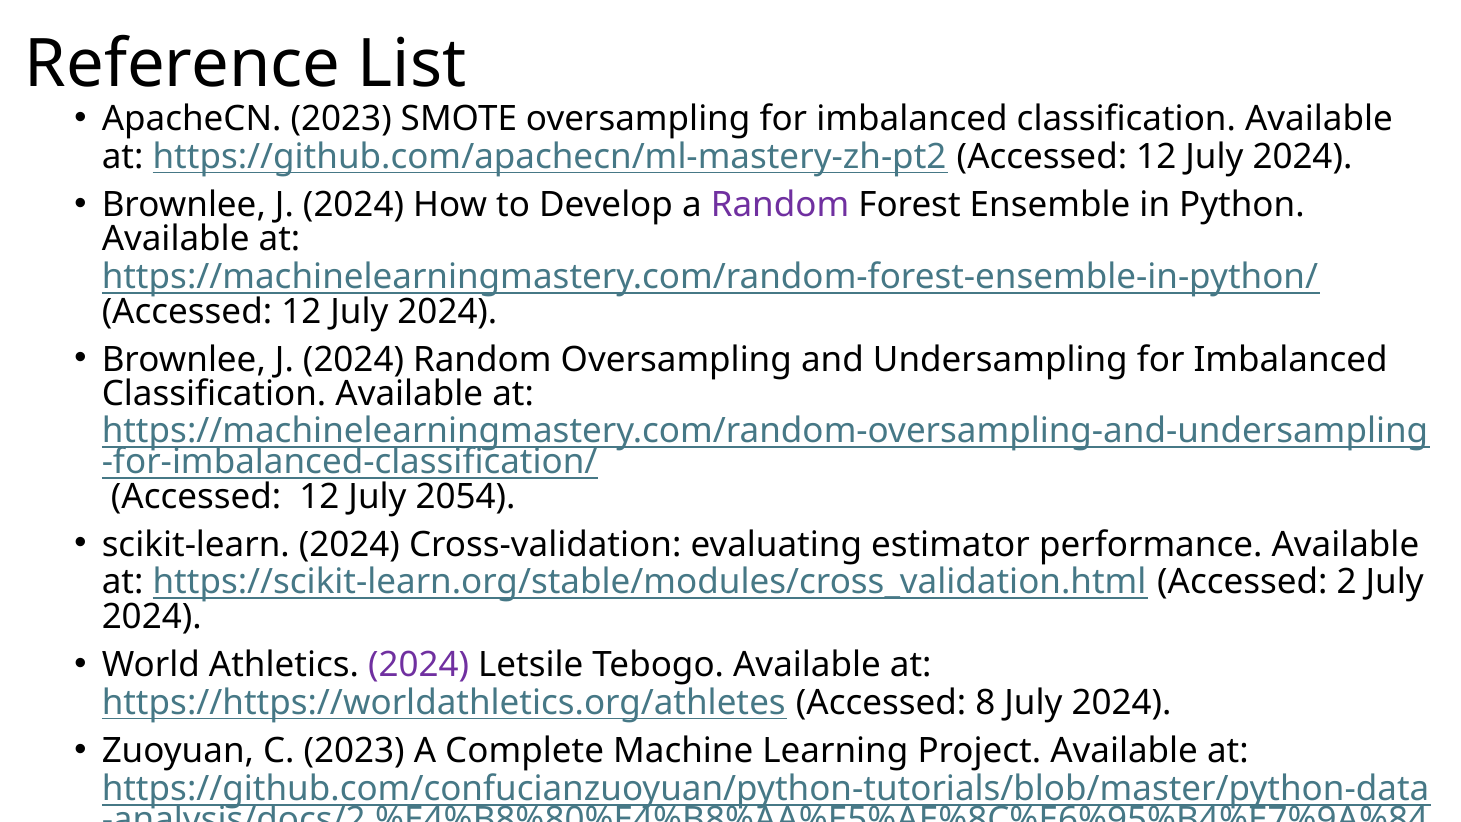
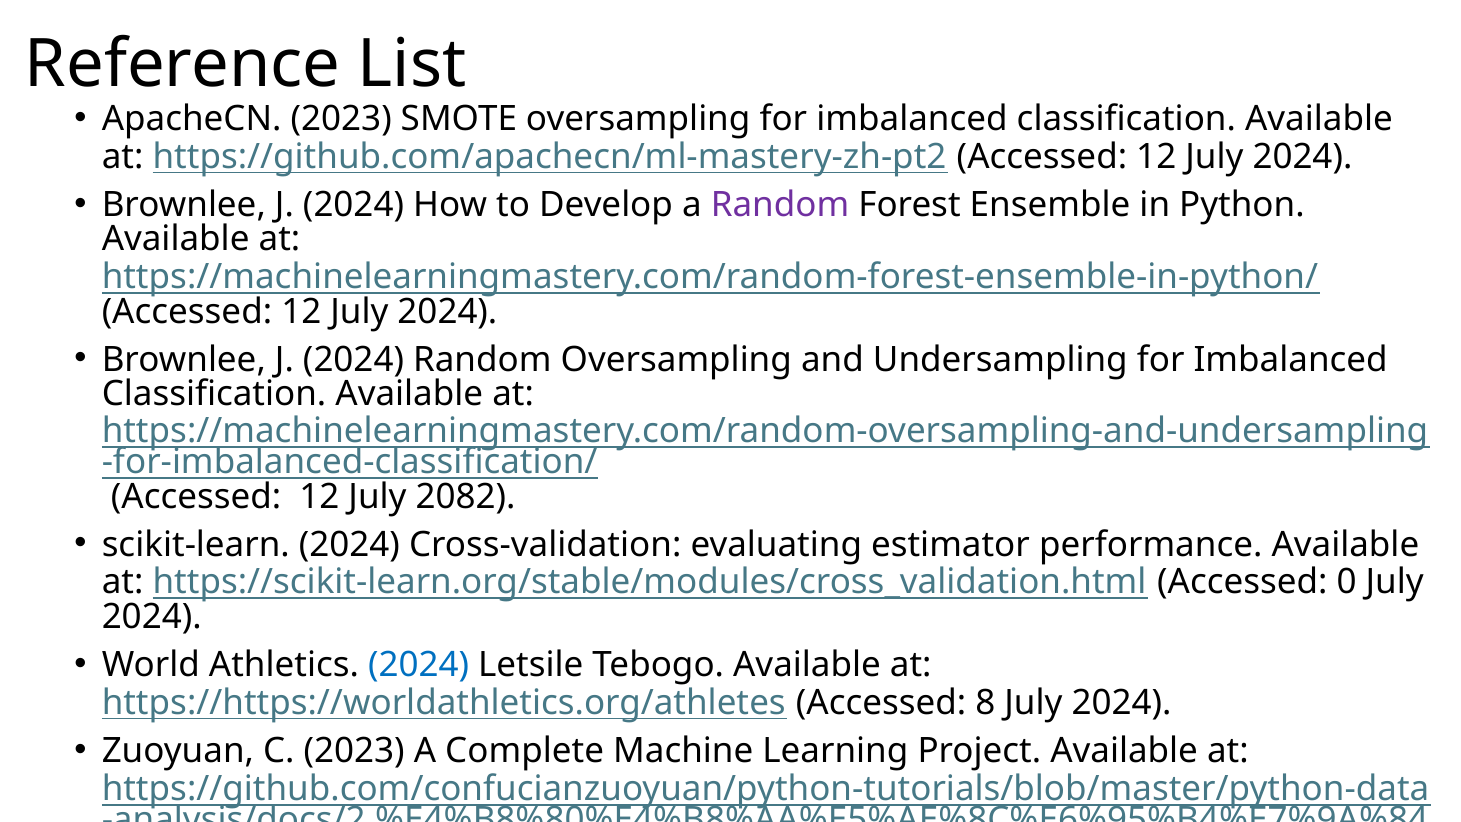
2054: 2054 -> 2082 (466, 497)
2: 2 -> 0 (1347, 582)
2024 colour: purple -> blue (419, 665)
